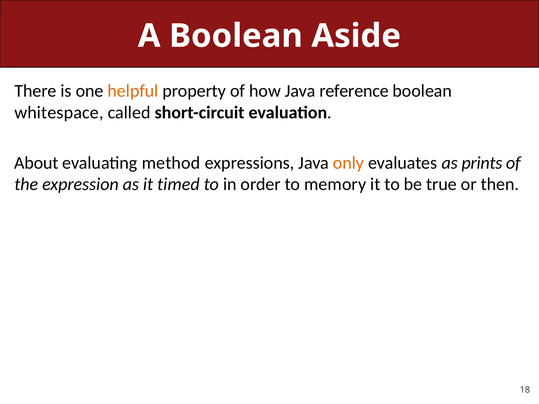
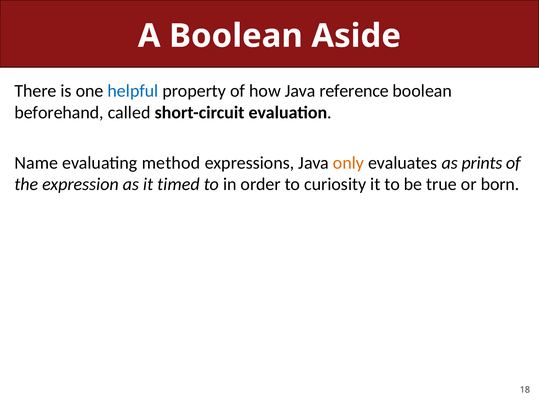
helpful colour: orange -> blue (133, 91)
whitespace: whitespace -> beforehand (59, 113)
About: About -> Name (36, 163)
memory: memory -> curiosity (335, 185)
then: then -> born (500, 185)
